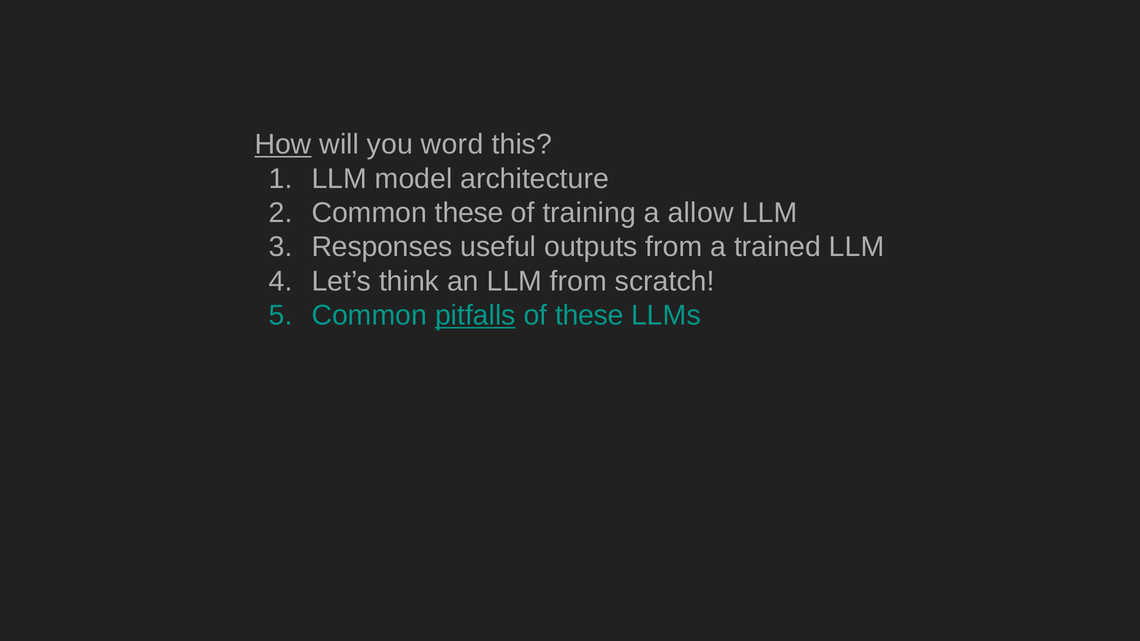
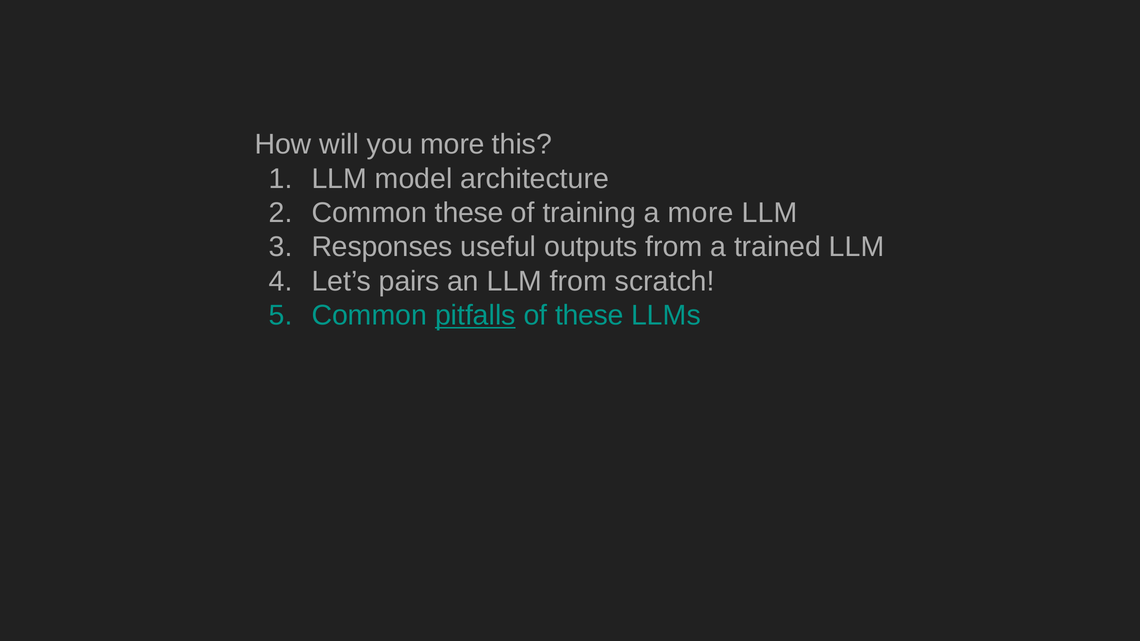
How underline: present -> none (283, 145)
you word: word -> more (453, 145)
a allow: allow -> more (701, 213)
think: think -> pairs (409, 281)
